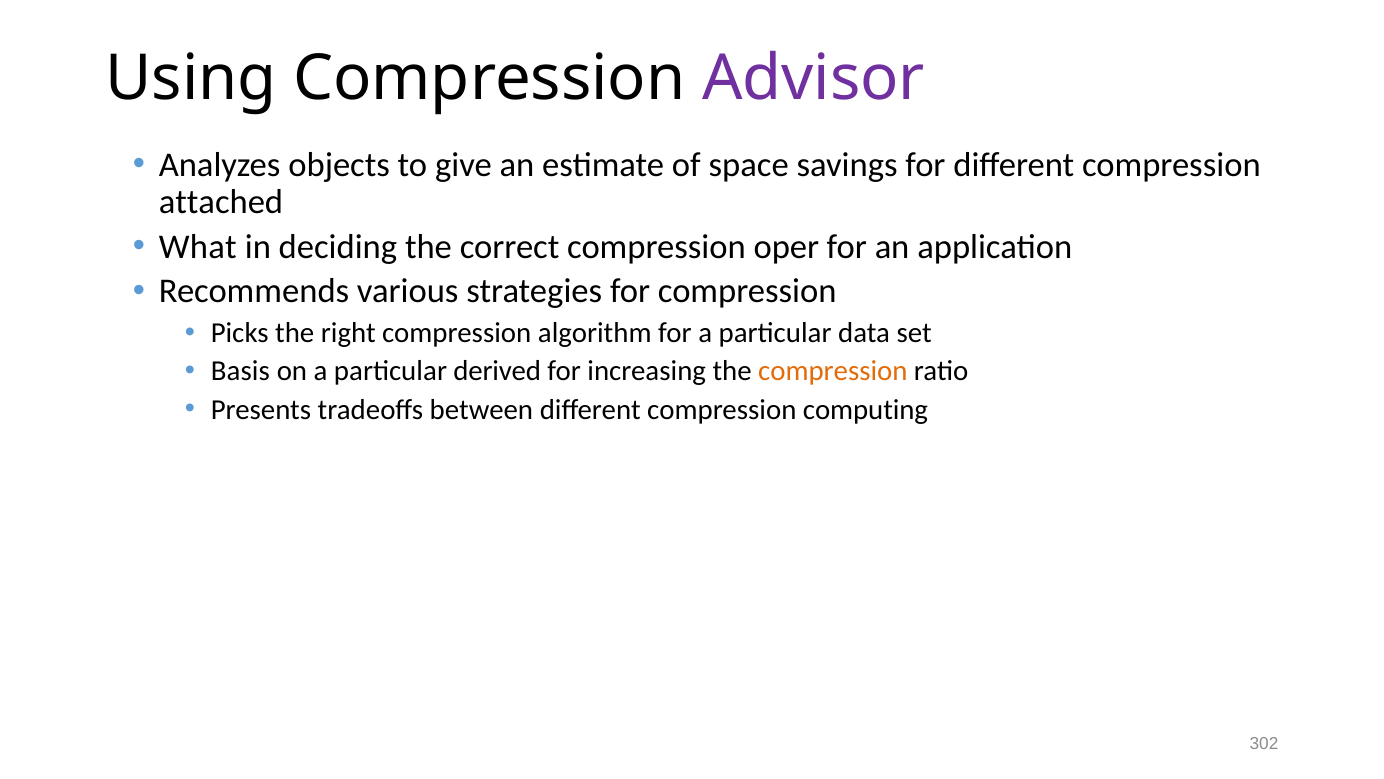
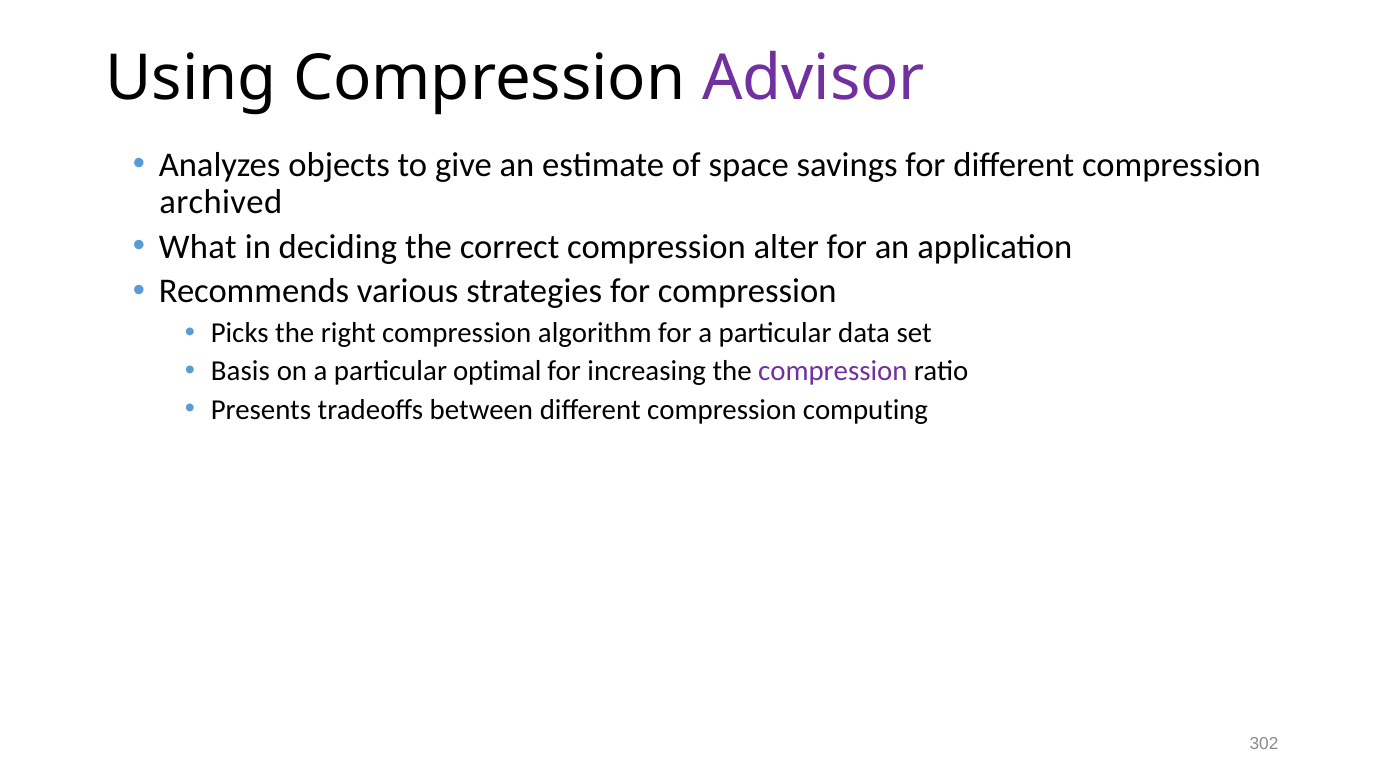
attached: attached -> archived (221, 202)
oper: oper -> alter (786, 247)
derived: derived -> optimal (497, 371)
compression colour: orange -> purple (833, 371)
